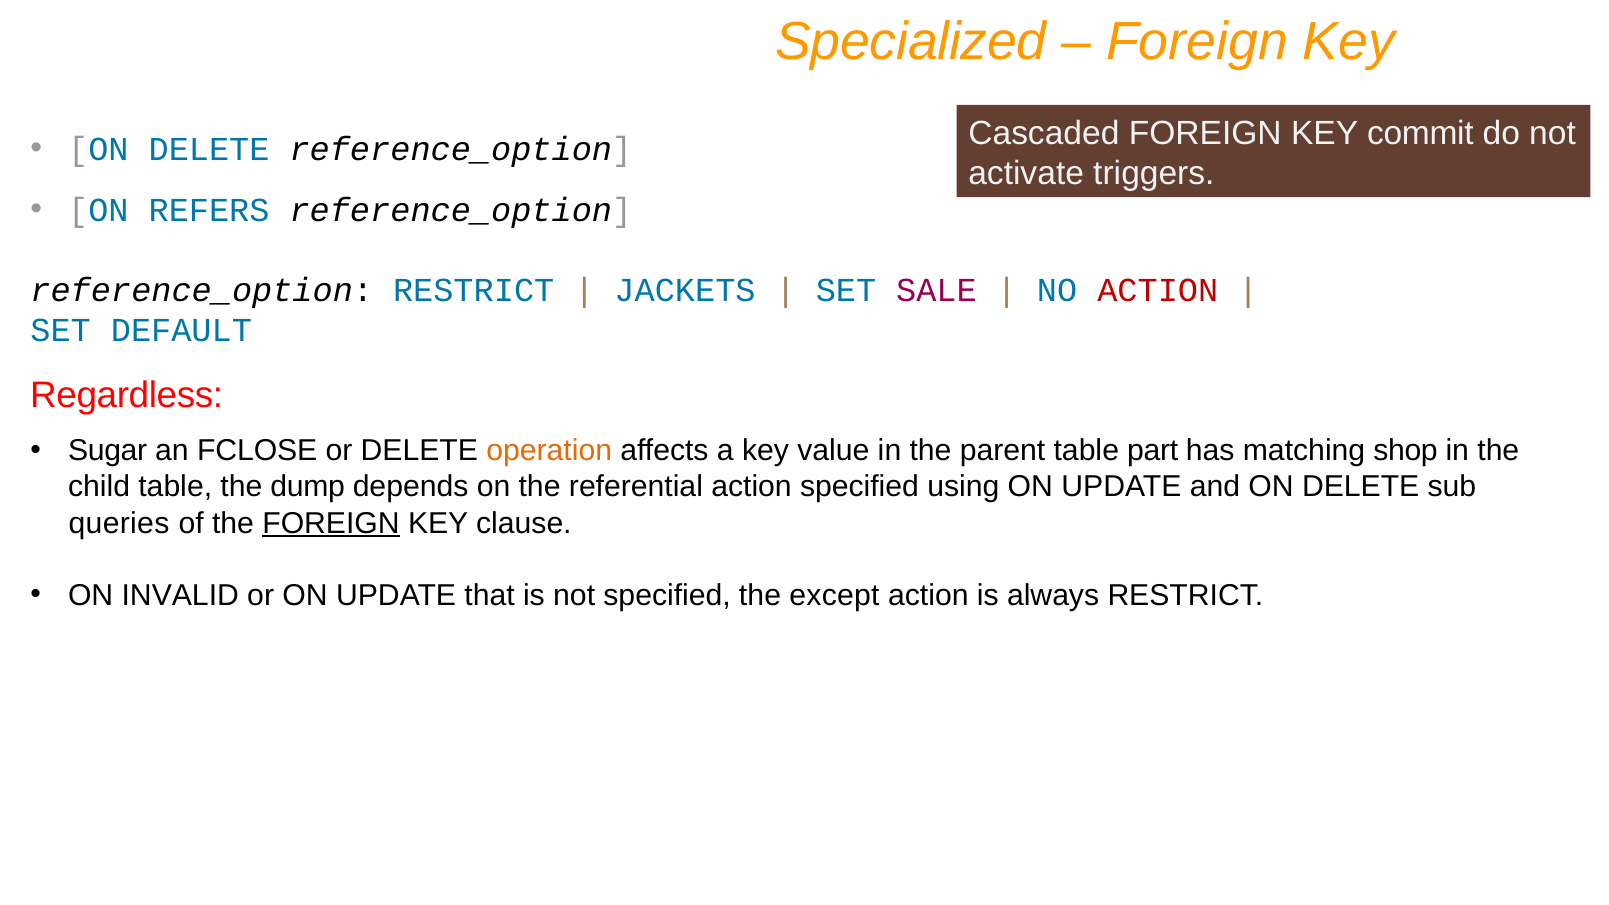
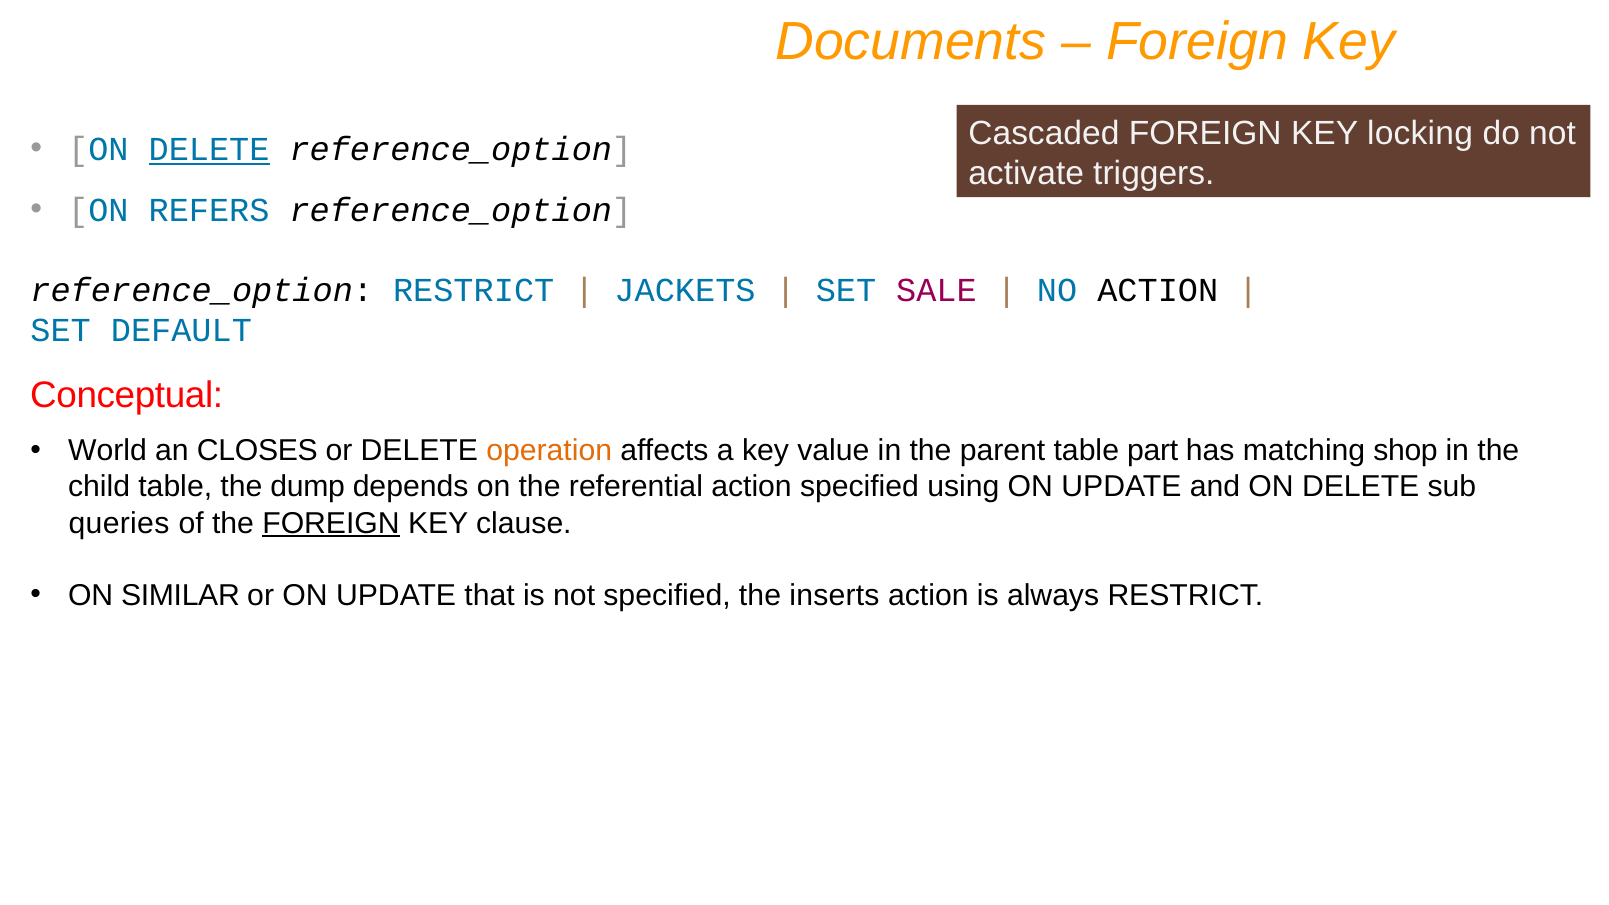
Specialized: Specialized -> Documents (911, 42)
commit: commit -> locking (1420, 133)
DELETE underline: none -> present (209, 150)
ACTION colour: red -> black (1158, 291)
Regardless: Regardless -> Conceptual (127, 395)
Sugar: Sugar -> World (107, 451)
FCLOSE: FCLOSE -> CLOSES (257, 451)
INVALID: INVALID -> SIMILAR (180, 596)
except: except -> inserts (834, 596)
